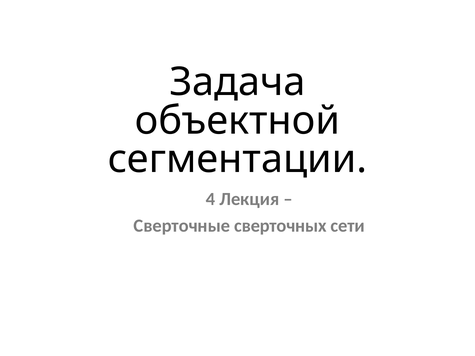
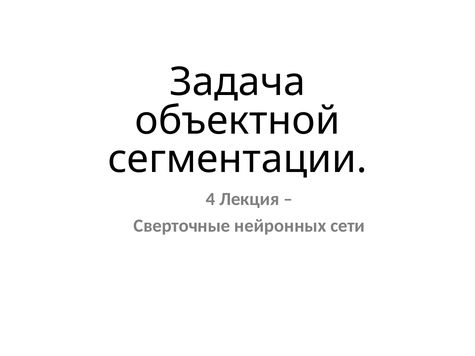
сверточных: сверточных -> нейронных (280, 226)
